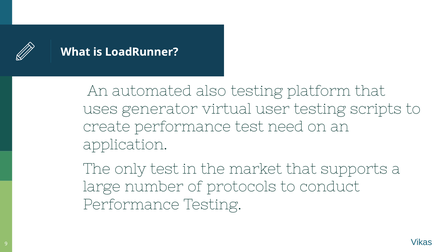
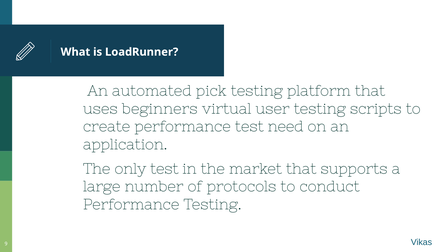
also: also -> pick (211, 91)
generator: generator -> beginners (160, 109)
